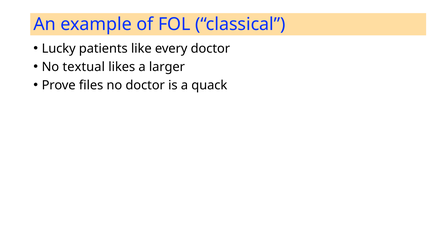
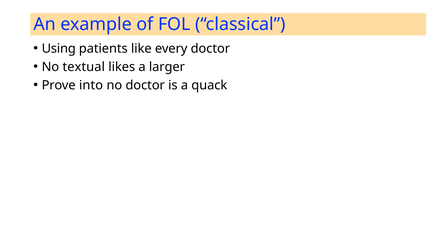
Lucky: Lucky -> Using (59, 48)
files: files -> into (91, 85)
